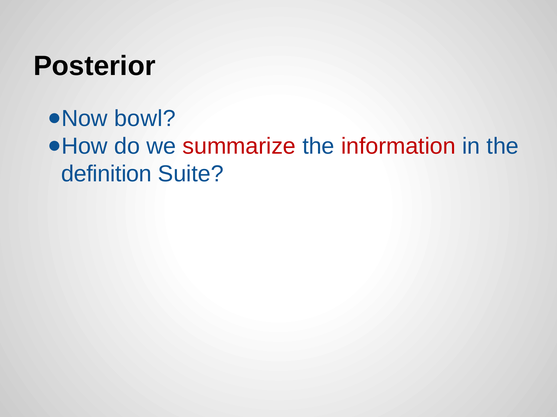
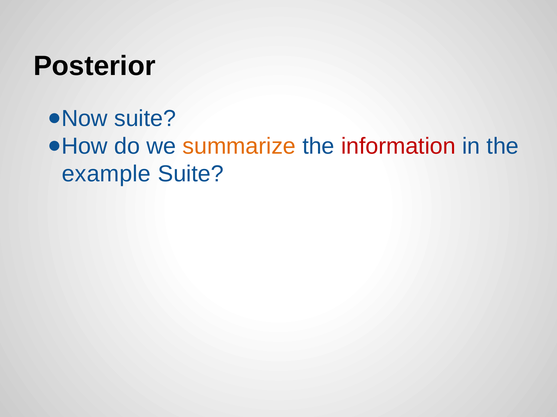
bowl: bowl -> suite (145, 119)
summarize colour: red -> orange (239, 146)
definition: definition -> example (106, 174)
